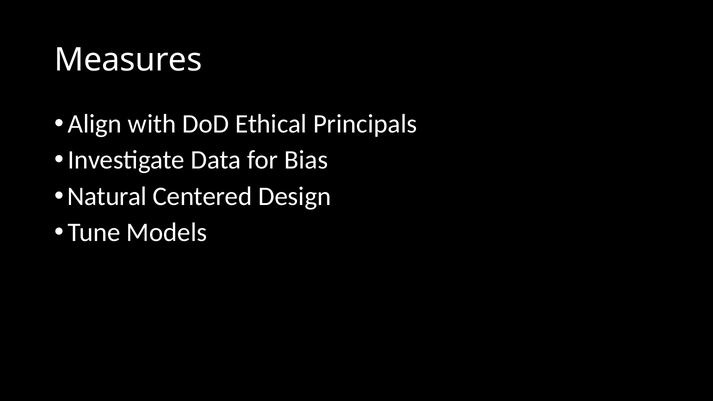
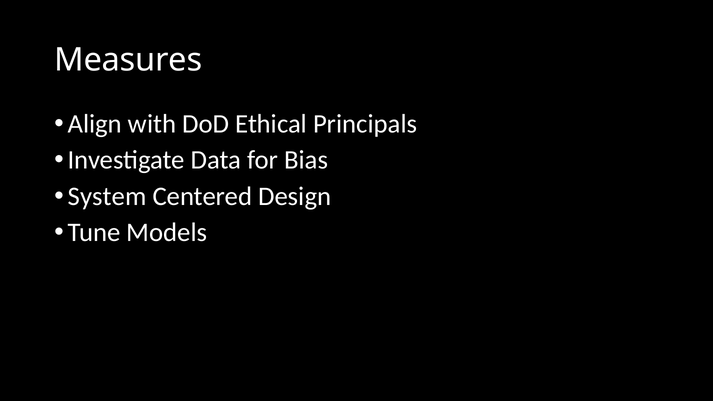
Natural: Natural -> System (107, 196)
